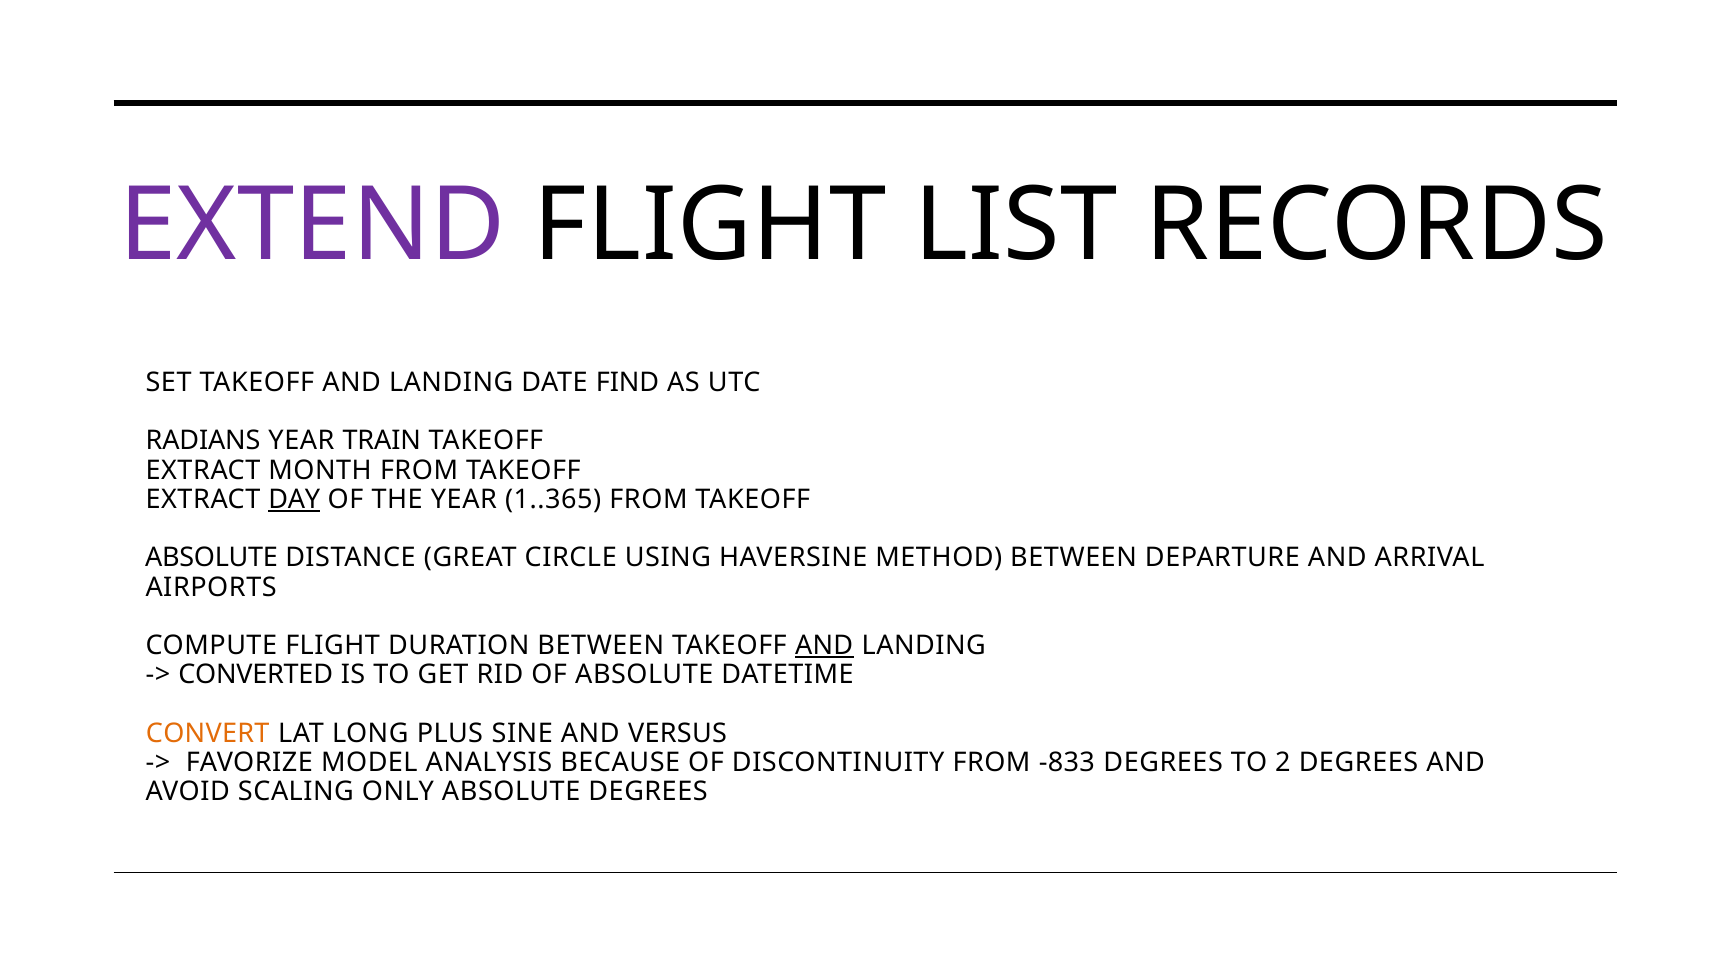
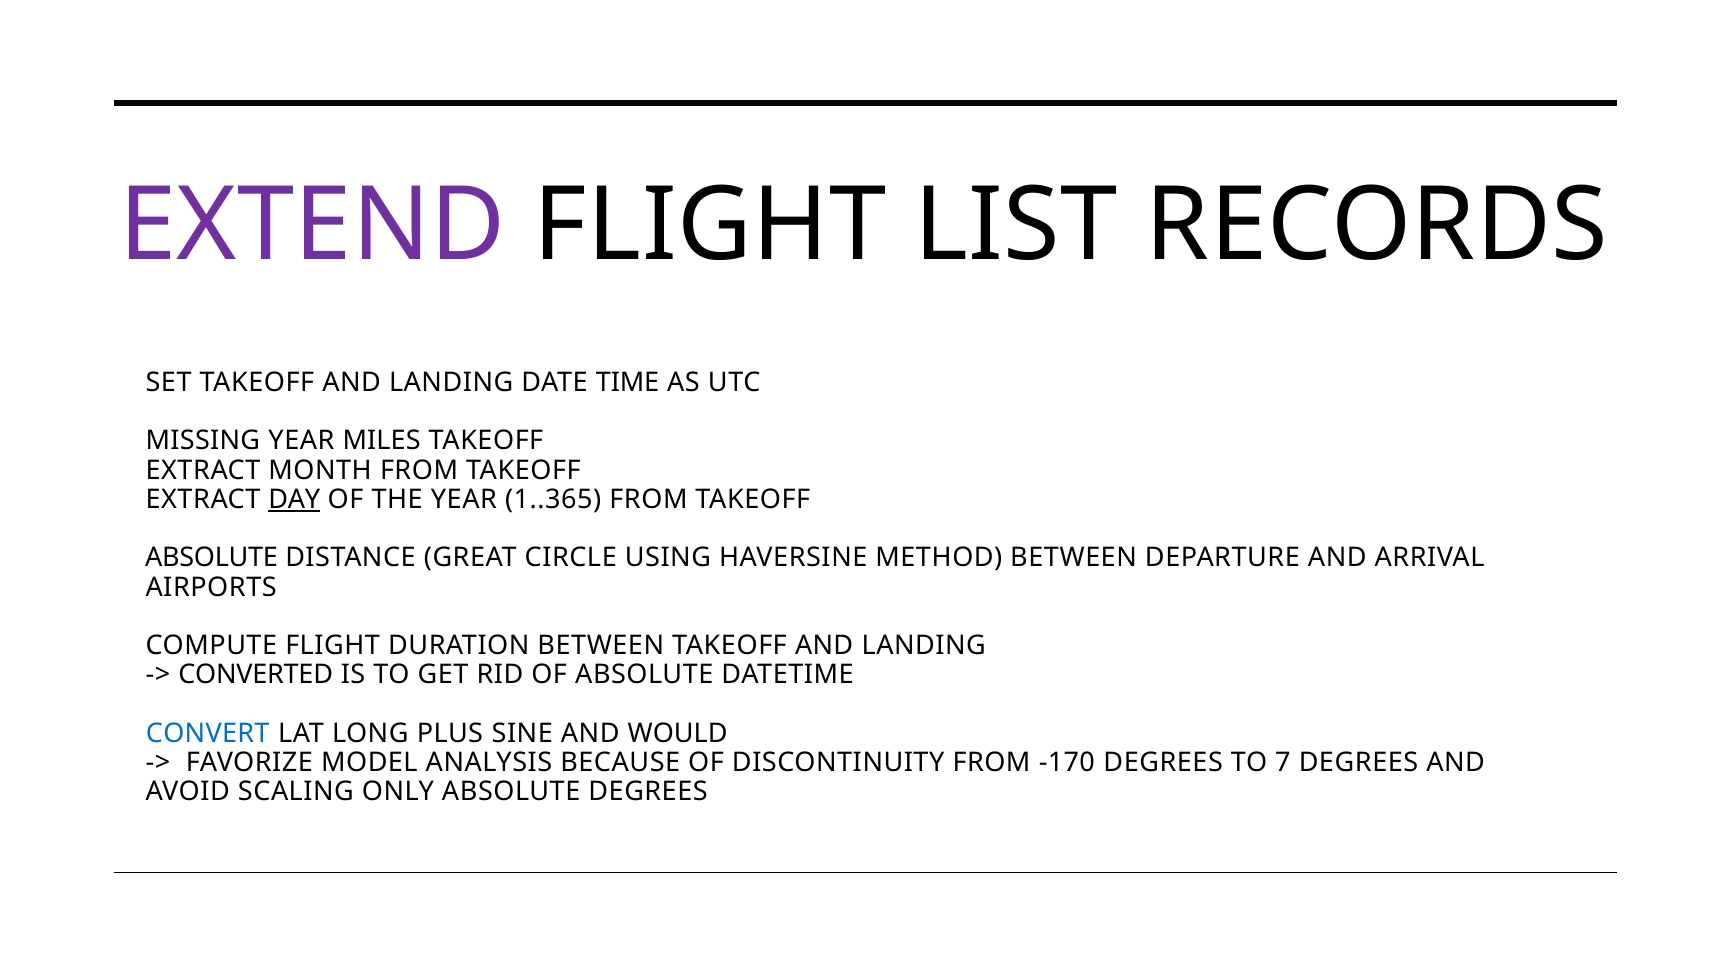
FIND: FIND -> TIME (628, 382)
RADIANS: RADIANS -> MISSING (203, 441)
TRAIN: TRAIN -> MILES (382, 441)
AND underline: present -> none (824, 645)
CONVERT colour: orange -> blue (208, 733)
VERSUS: VERSUS -> WOULD (678, 733)
-833: -833 -> -170 (1067, 762)
2: 2 -> 7 (1283, 762)
